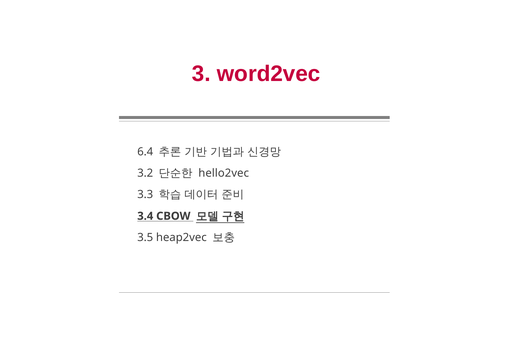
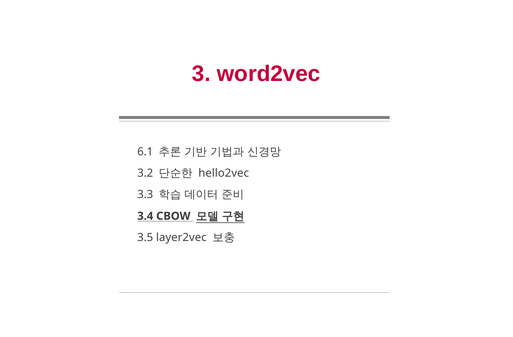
6.4: 6.4 -> 6.1 (145, 152)
heap2vec: heap2vec -> layer2vec (181, 238)
